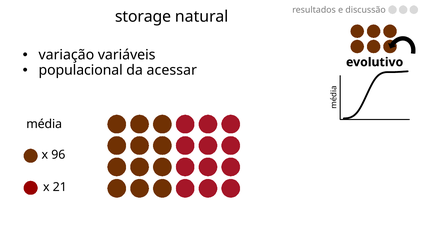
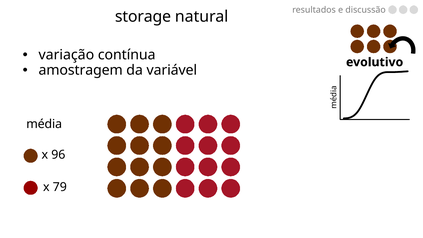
variáveis: variáveis -> contínua (127, 55)
populacional: populacional -> amostragem (81, 70)
acessar: acessar -> variável (172, 70)
21: 21 -> 79 (60, 187)
